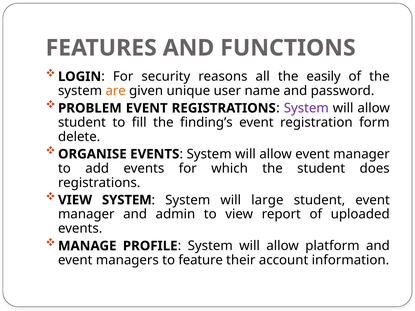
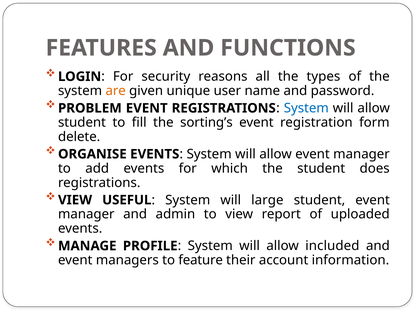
easily: easily -> types (323, 77)
System colour: purple -> blue (306, 108)
finding’s: finding’s -> sorting’s (206, 123)
VIEW SYSTEM: SYSTEM -> USEFUL (127, 200)
platform: platform -> included (332, 246)
